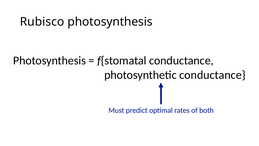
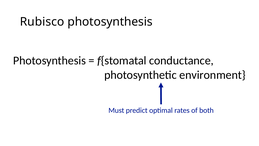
photosynthetic conductance: conductance -> environment (212, 75)
